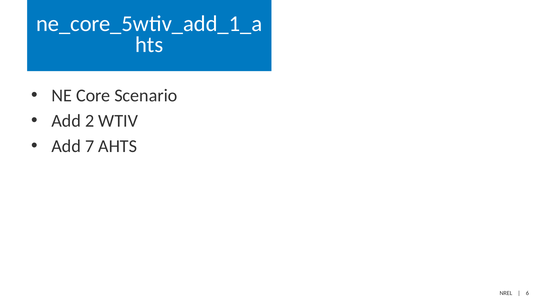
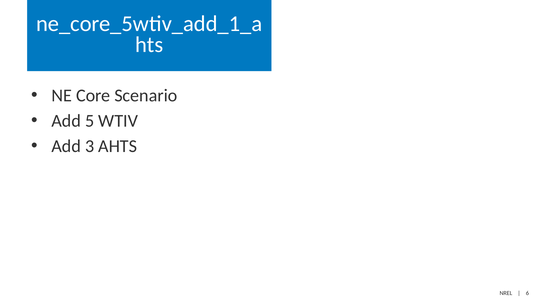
2: 2 -> 5 (90, 121)
7: 7 -> 3 (90, 146)
